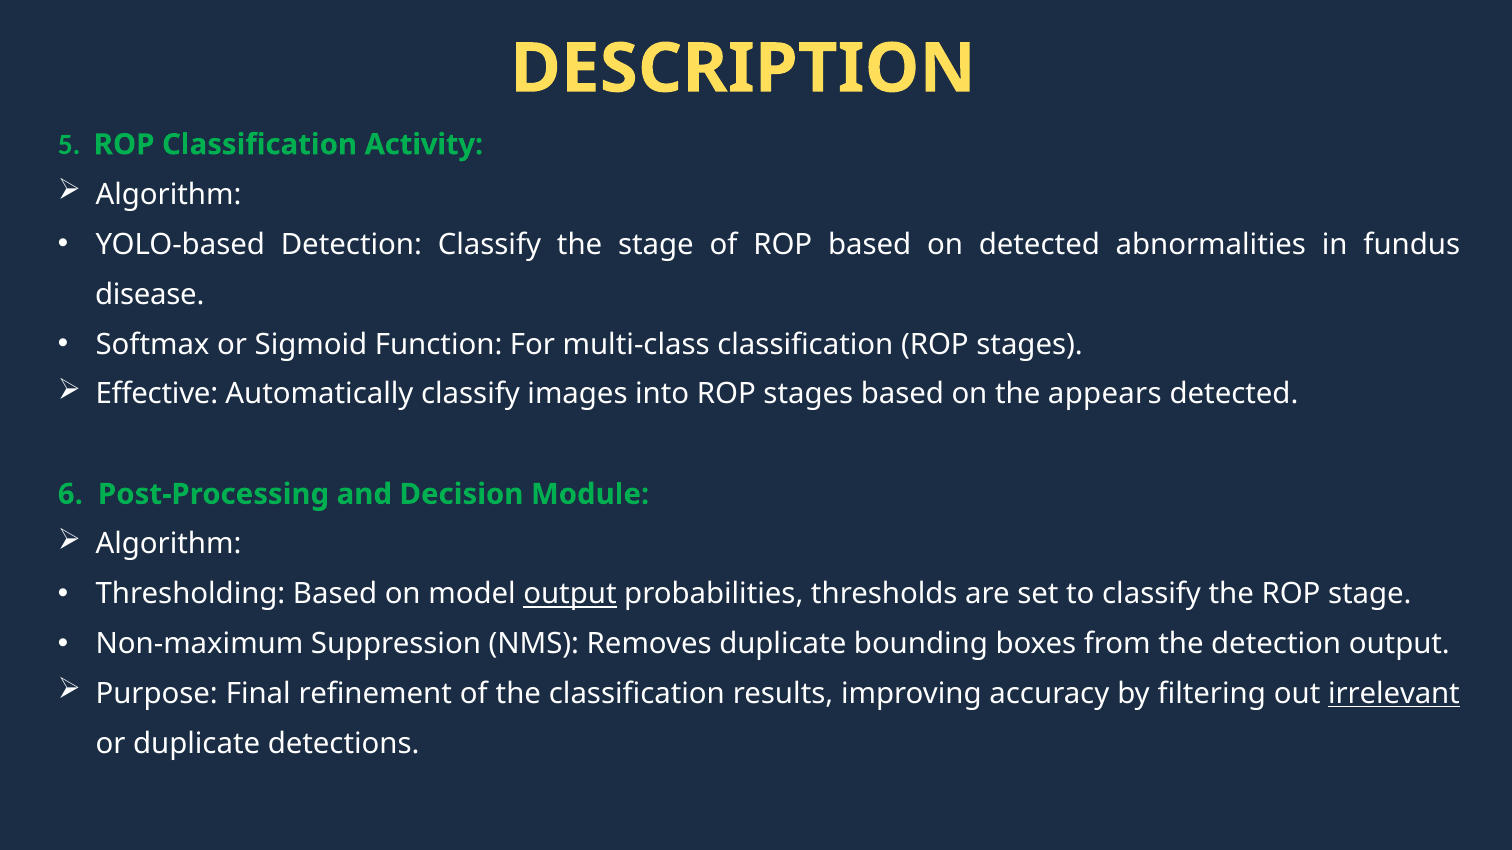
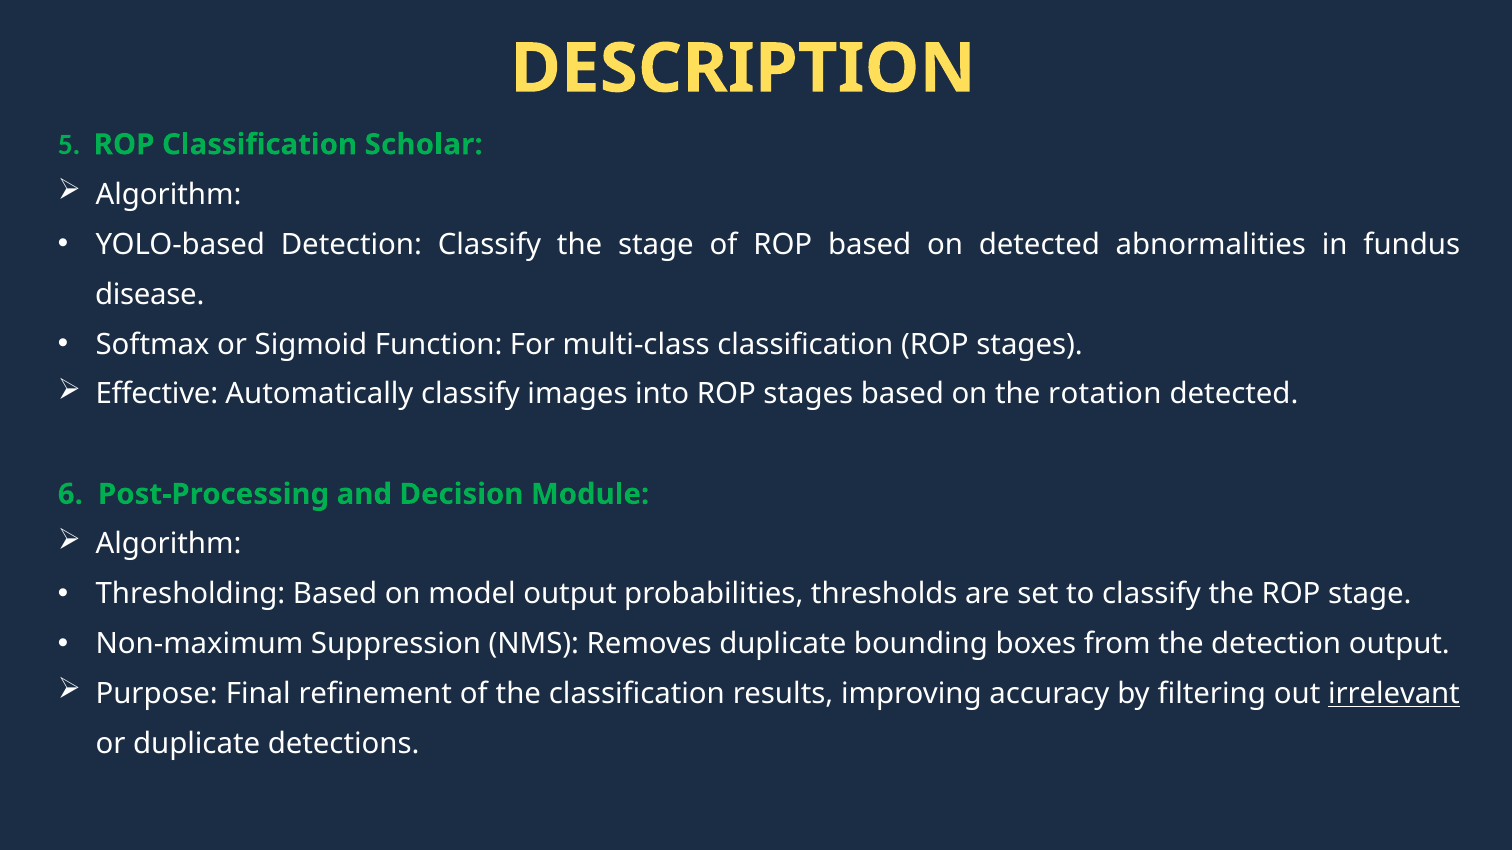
Activity: Activity -> Scholar (424, 145)
appears: appears -> rotation (1105, 395)
output underline: present -> none (570, 594)
